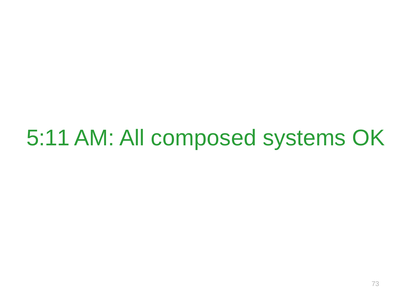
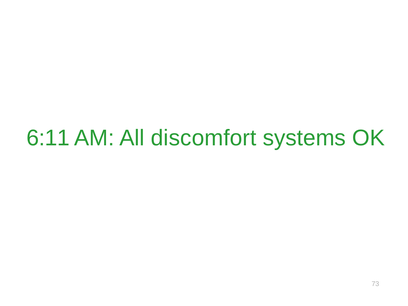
5:11: 5:11 -> 6:11 (48, 138)
composed: composed -> discomfort (204, 138)
